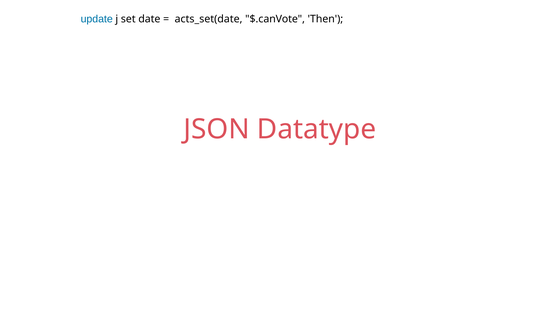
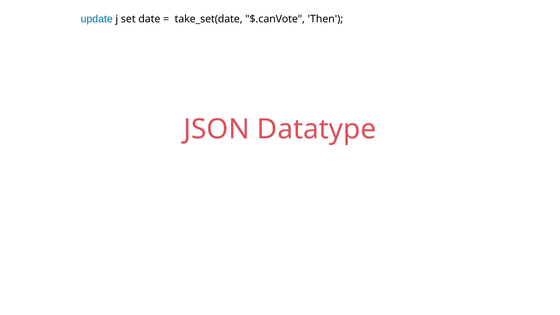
acts_set(date: acts_set(date -> take_set(date (209, 19)
